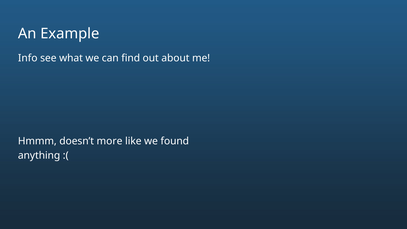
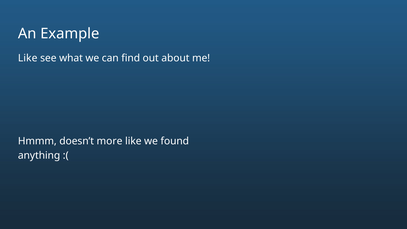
Info: Info -> Like (28, 58)
